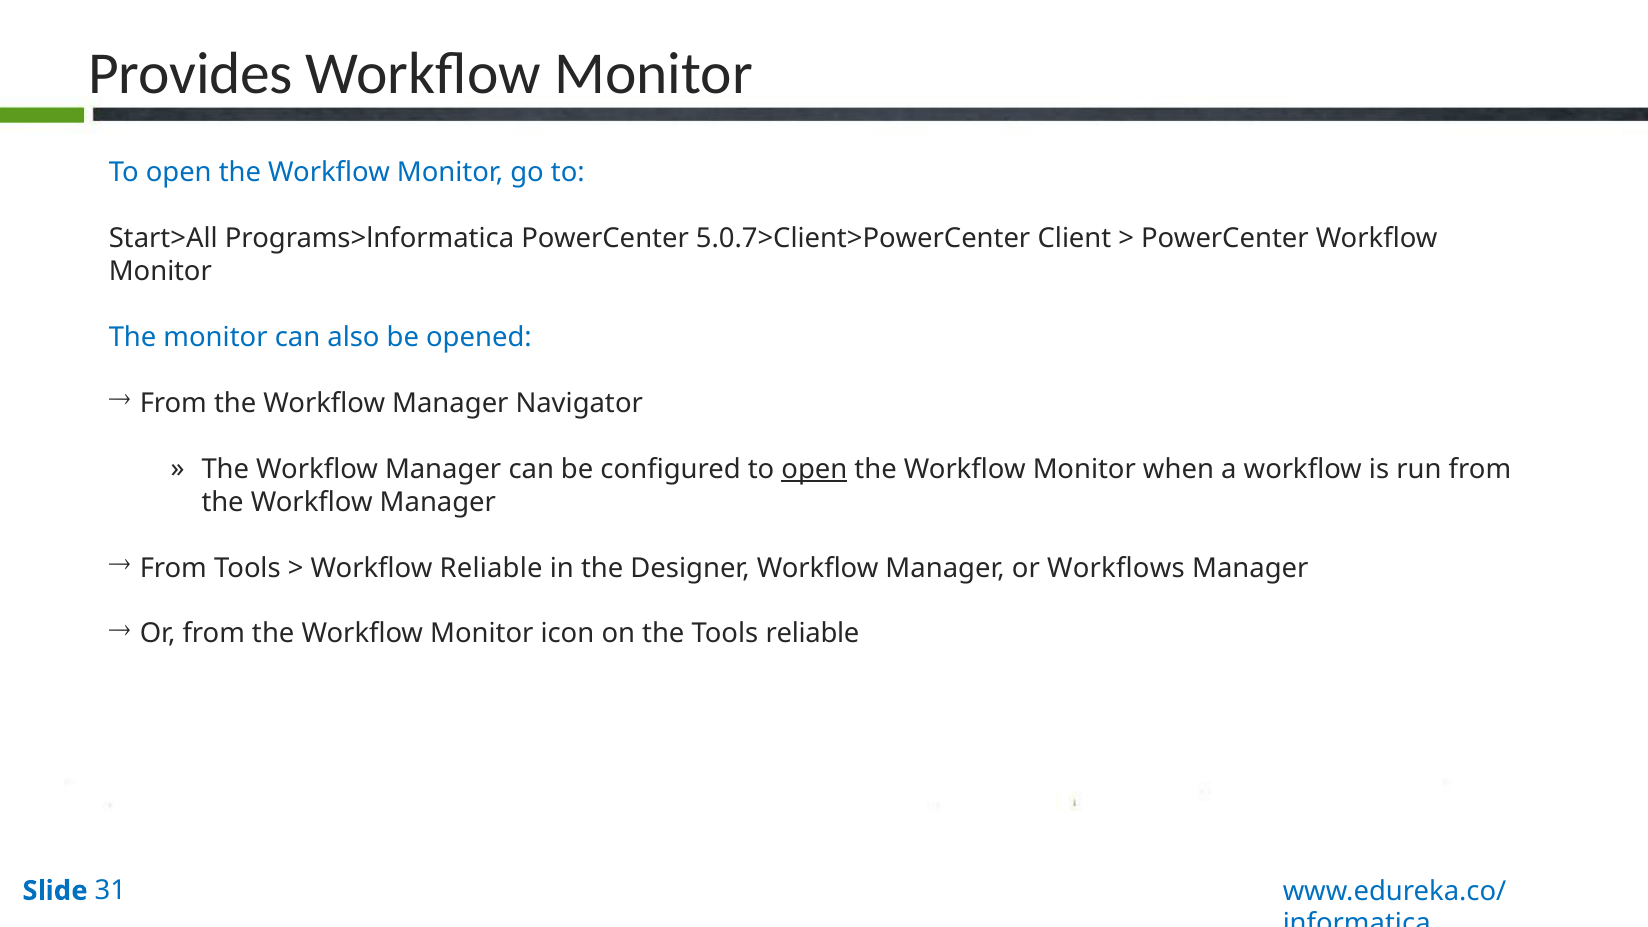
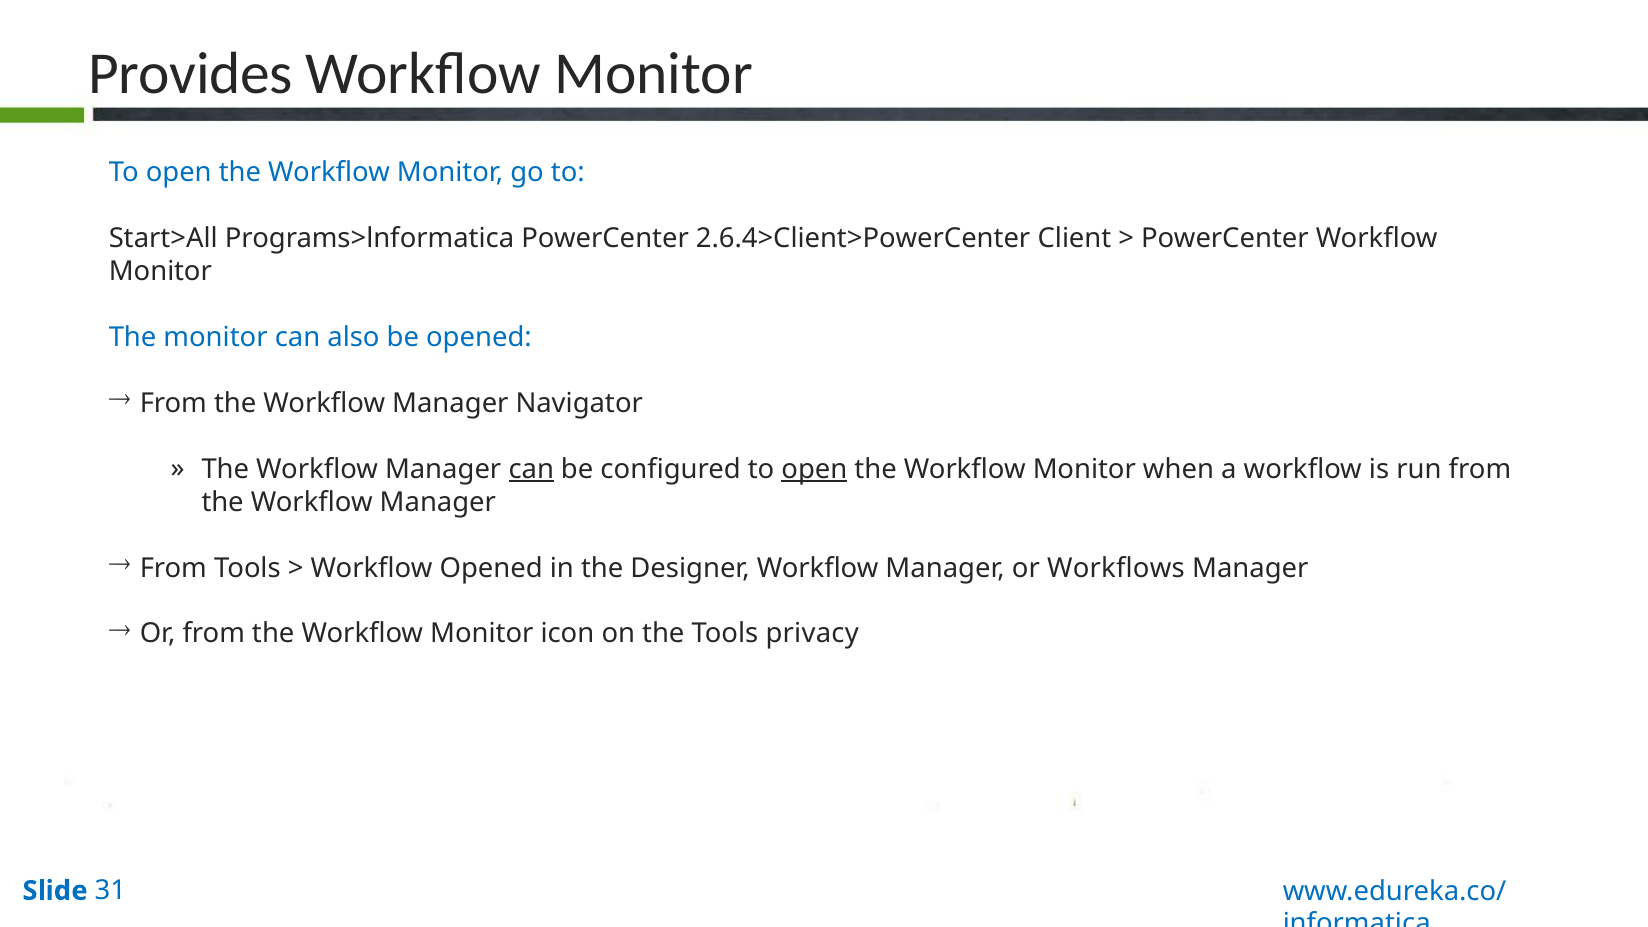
5.0.7>Client>PowerCenter: 5.0.7>Client>PowerCenter -> 2.6.4>Client>PowerCenter (863, 238)
can underline: none -> present (531, 469)
Workflow Reliable: Reliable -> Opened (491, 568)
Tools reliable: reliable -> privacy (812, 634)
